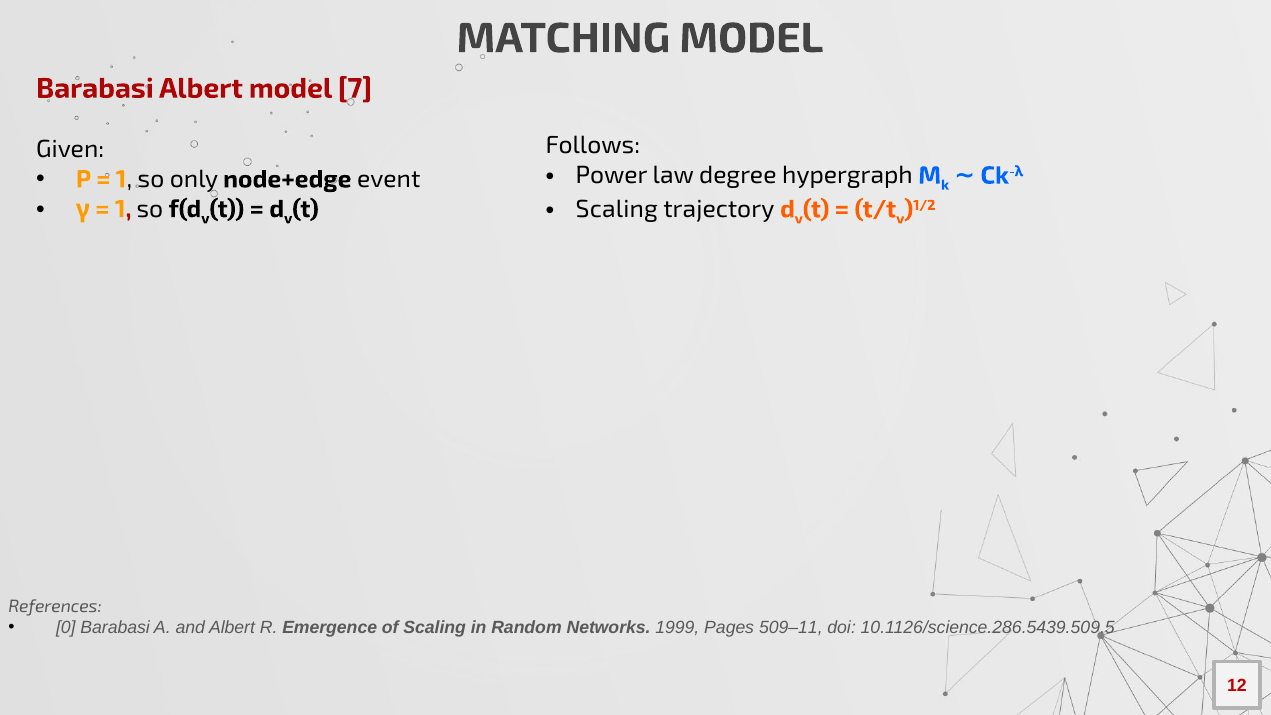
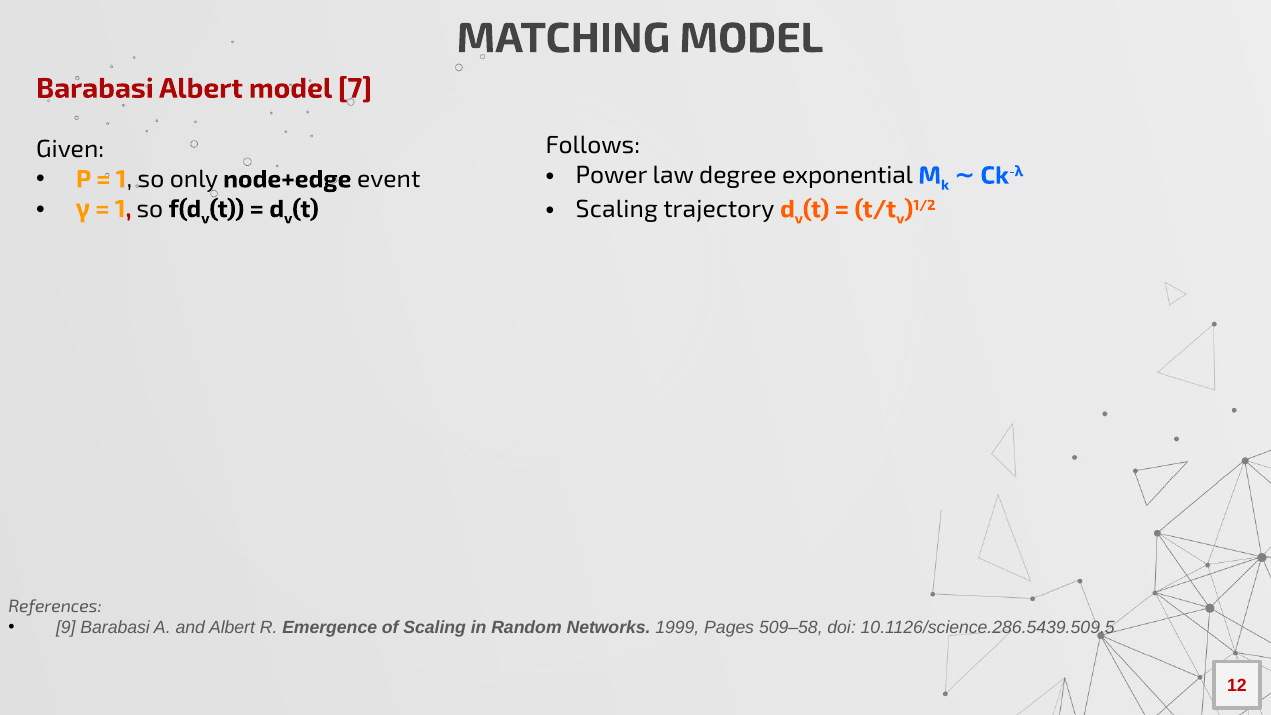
hypergraph: hypergraph -> exponential (848, 175)
0: 0 -> 9 (66, 628)
509–11: 509–11 -> 509–58 (791, 628)
